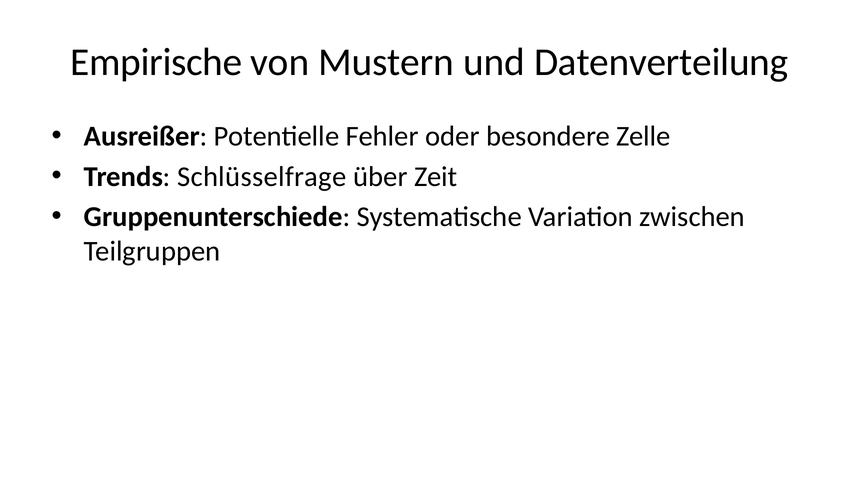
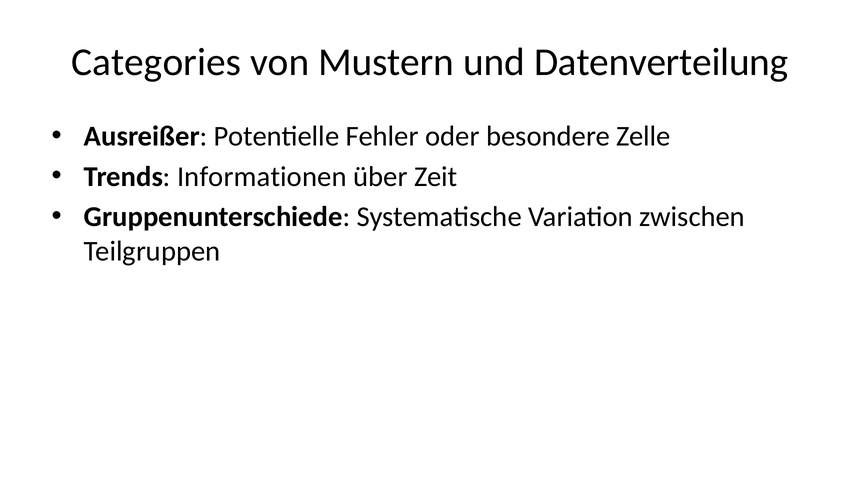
Empirische: Empirische -> Categories (156, 62)
Schlüsselfrage: Schlüsselfrage -> Informationen (262, 177)
